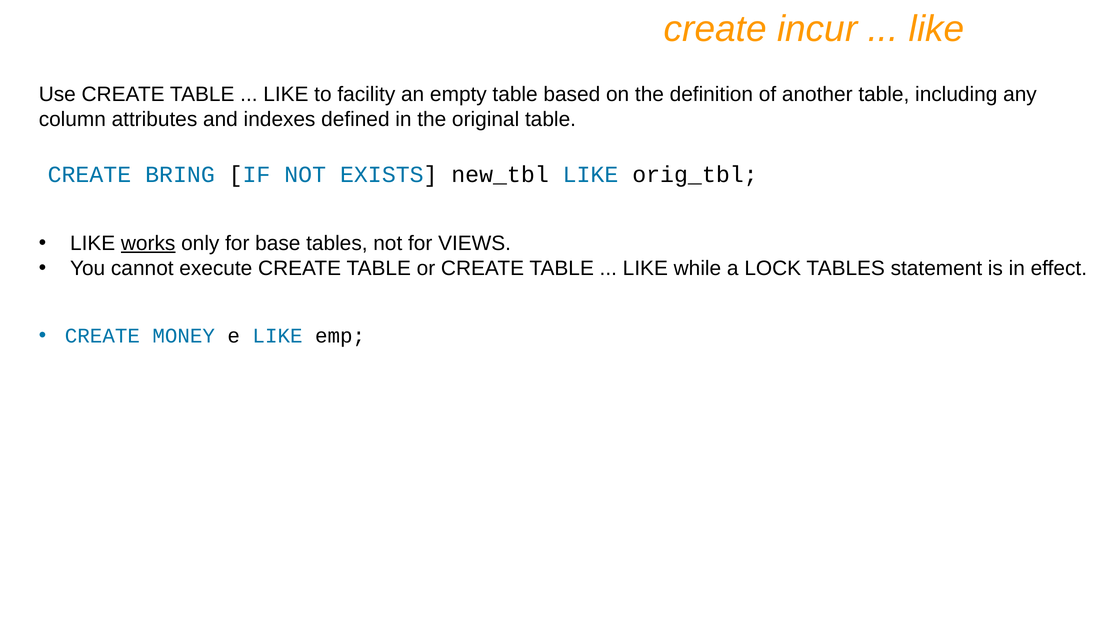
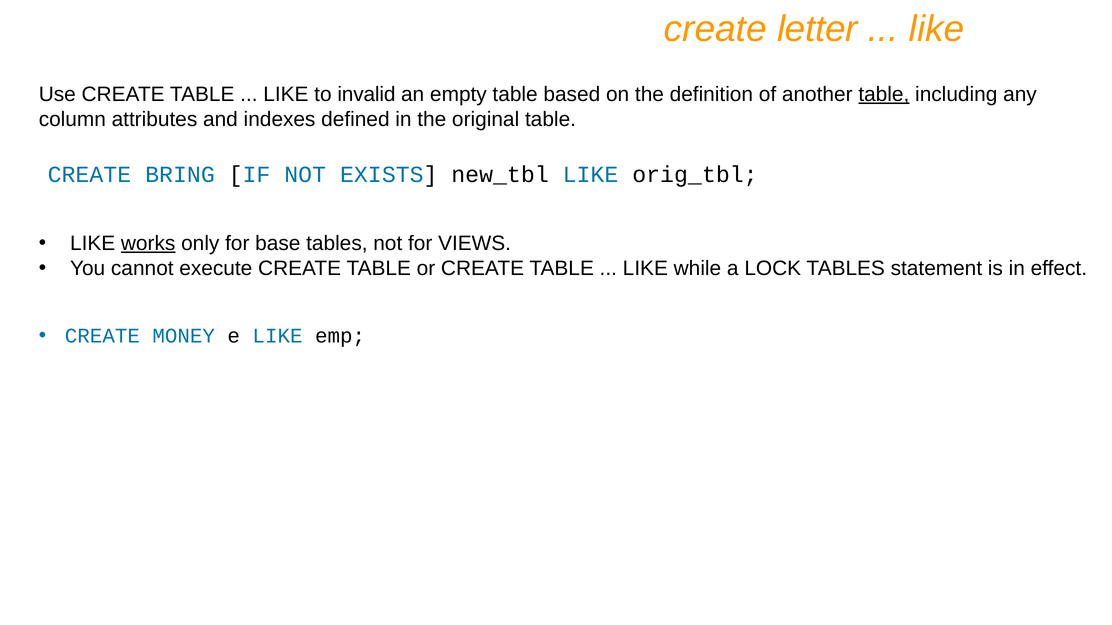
incur: incur -> letter (817, 29)
facility: facility -> invalid (366, 94)
table underline: none -> present (884, 94)
